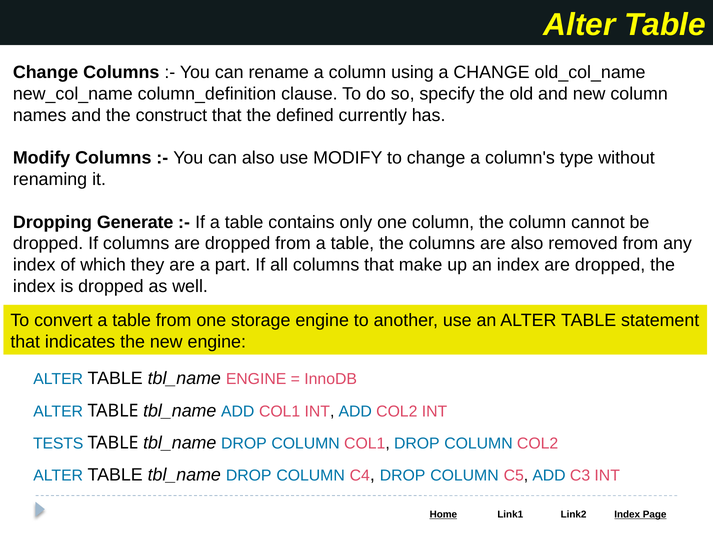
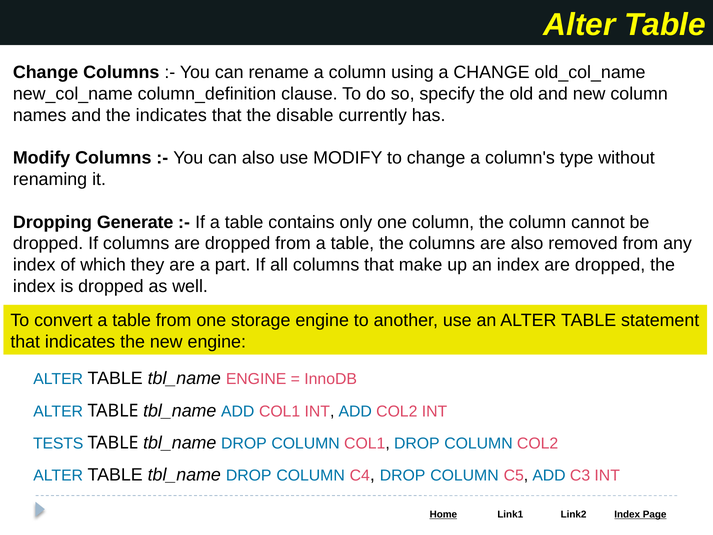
the construct: construct -> indicates (171, 115)
defined: defined -> disable (305, 115)
